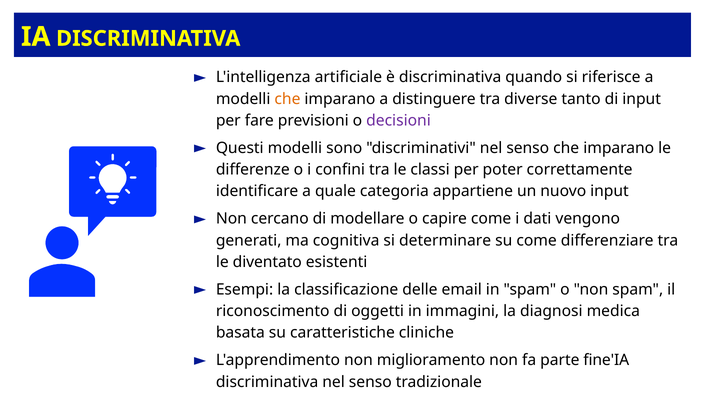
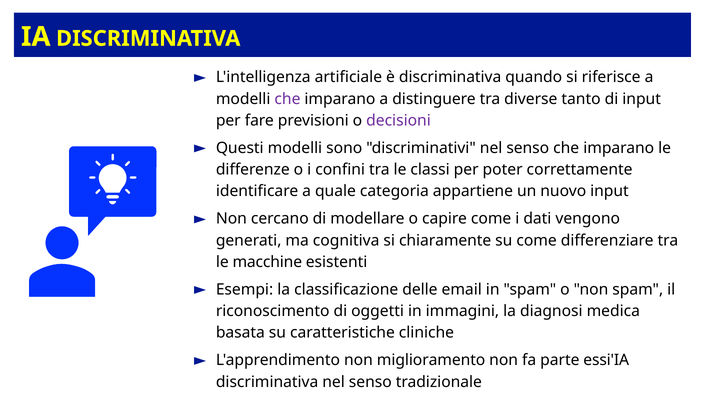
che colour: orange -> purple (287, 99)
determinare: determinare -> chiaramente (445, 240)
diventato: diventato -> macchine (267, 262)
fine'IA: fine'IA -> essi'IA (606, 360)
